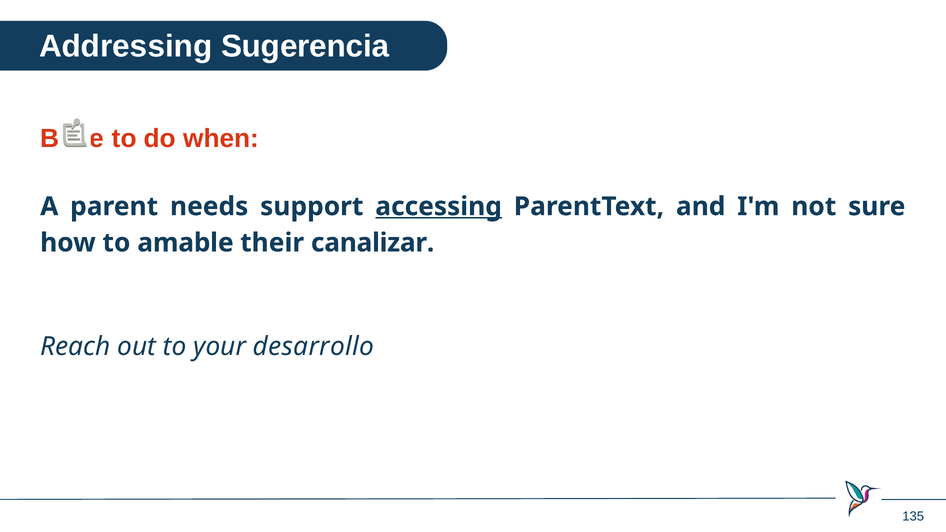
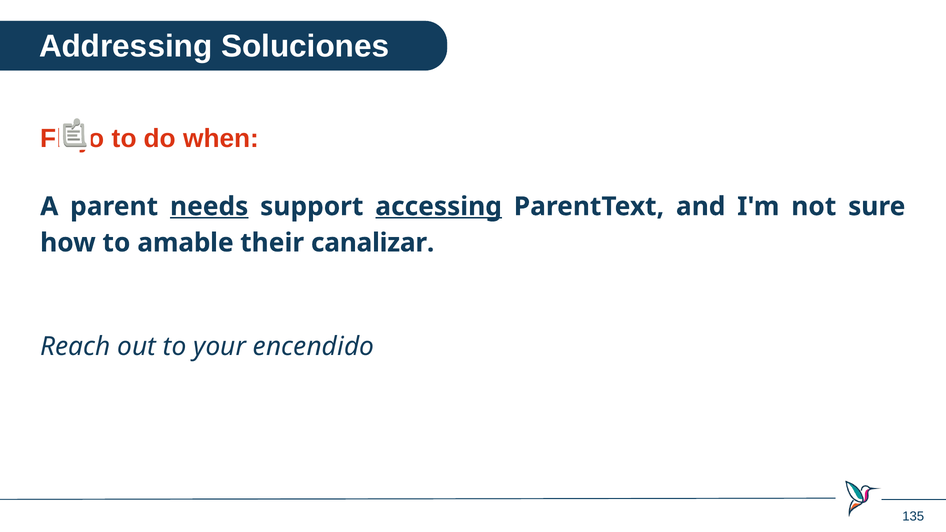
Sugerencia: Sugerencia -> Soluciones (305, 46)
Base: Base -> Flujo (72, 139)
needs underline: none -> present (209, 207)
desarrollo: desarrollo -> encendido (314, 347)
